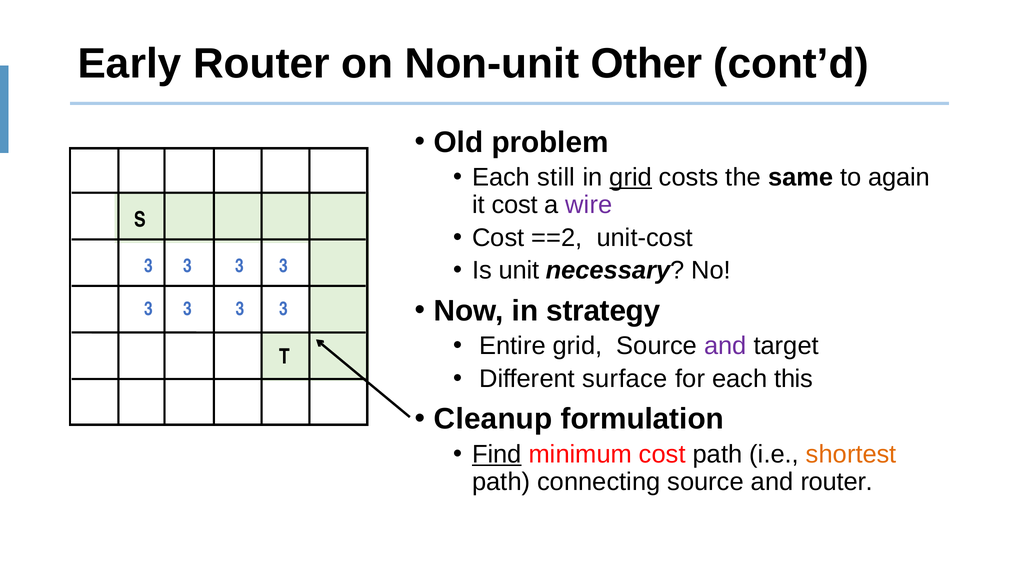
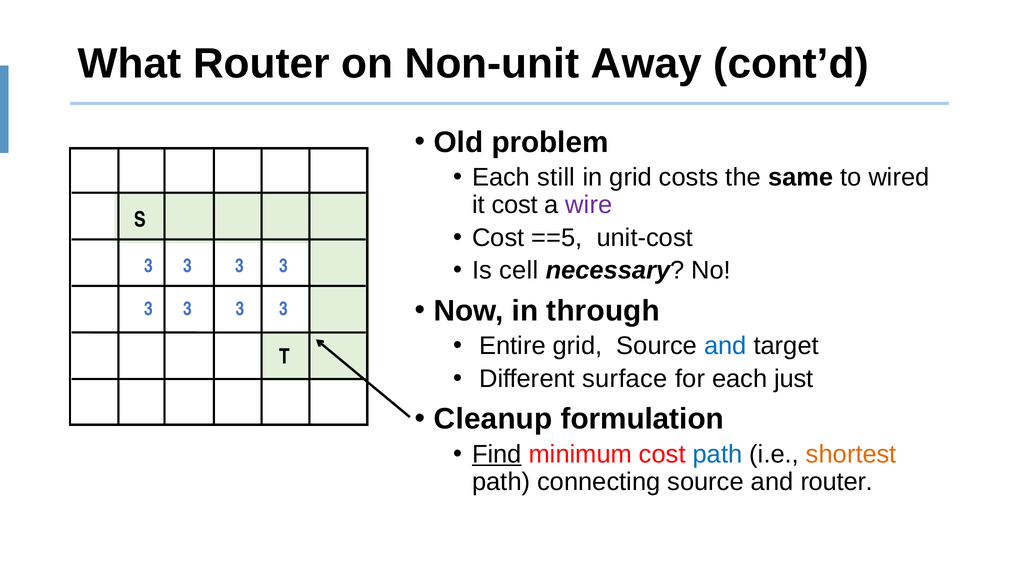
Early: Early -> What (130, 64)
Other: Other -> Away (646, 64)
grid underline: present -> none (631, 177)
again: again -> wired (899, 177)
==2: ==2 -> ==5 (557, 238)
unit: unit -> cell (519, 271)
strategy: strategy -> through (603, 311)
and colour: purple -> blue (725, 346)
this: this -> just (794, 379)
path colour: black -> blue (718, 454)
